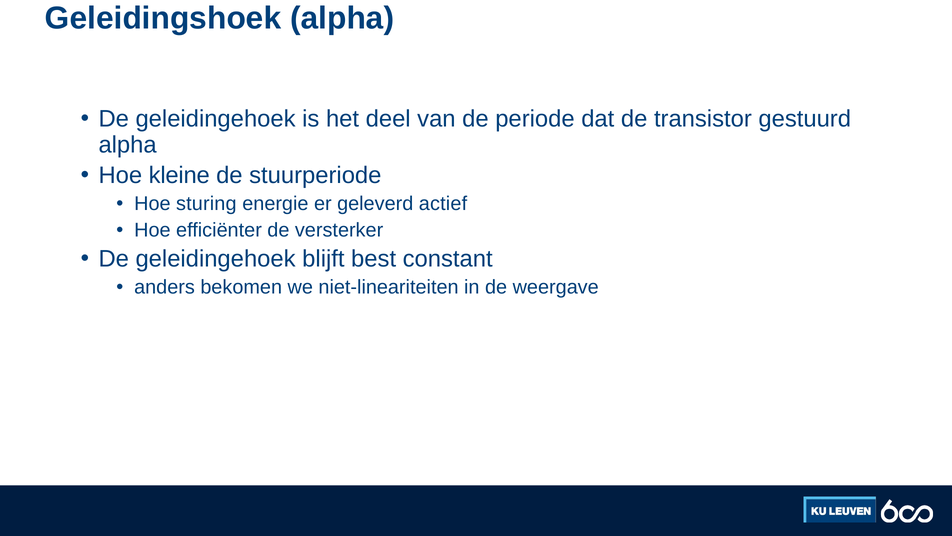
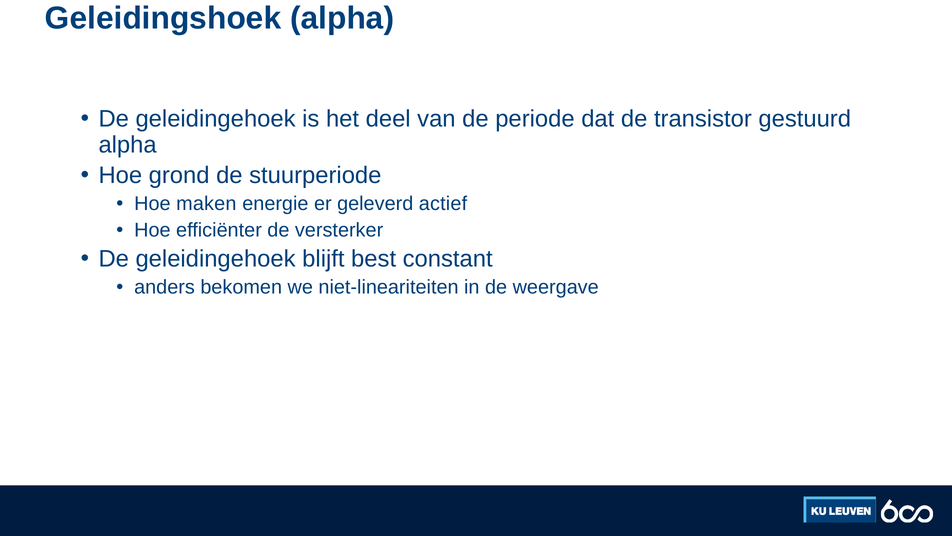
kleine: kleine -> grond (179, 175)
sturing: sturing -> maken (206, 204)
